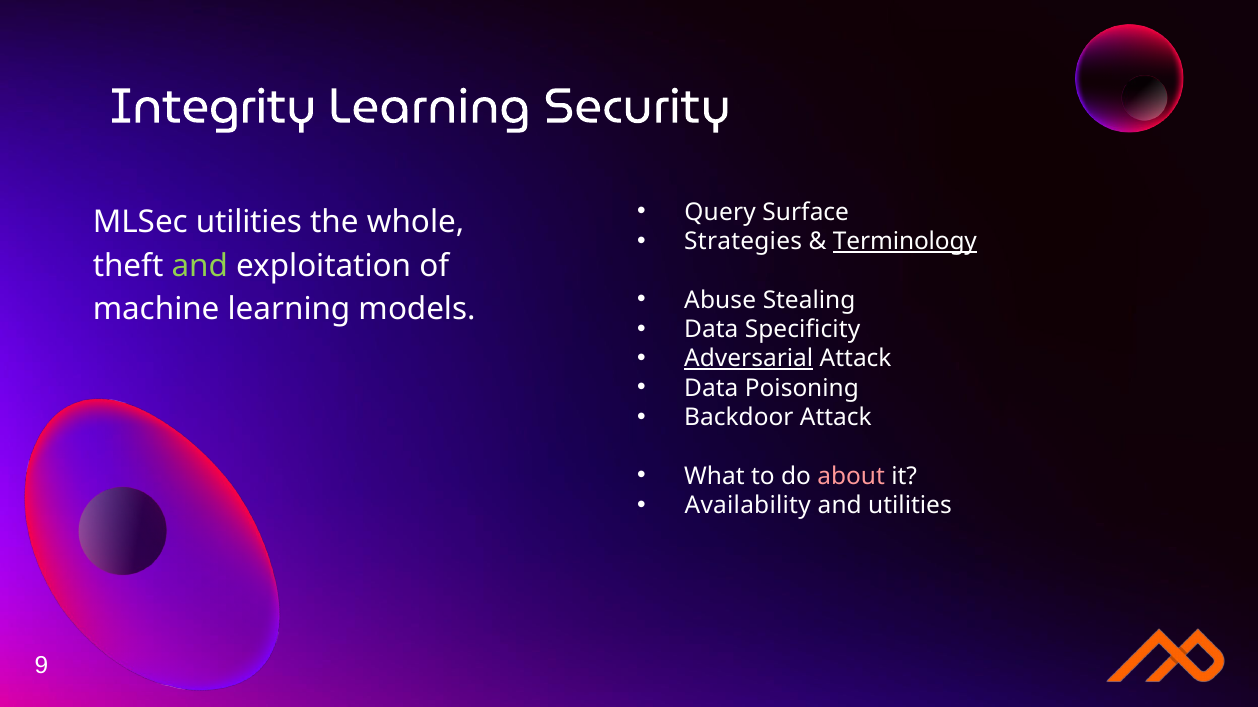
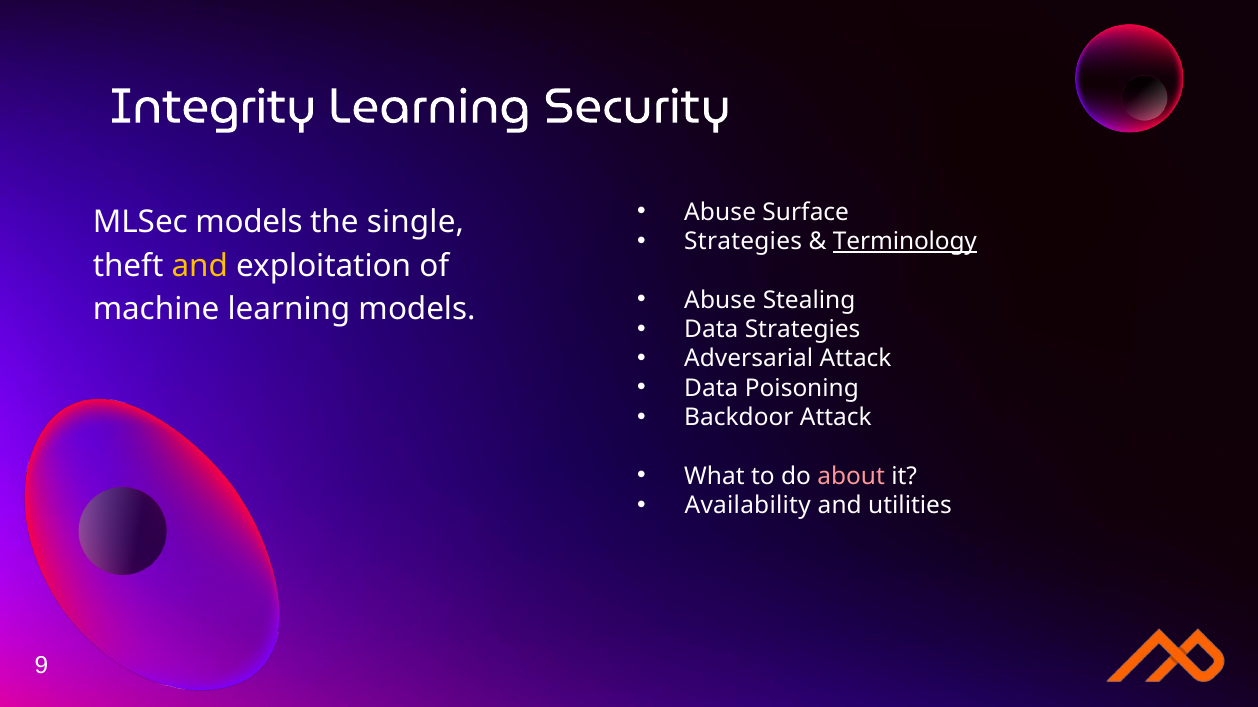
Query: Query -> Abuse (720, 212)
MLSec utilities: utilities -> models (249, 223)
whole: whole -> single (415, 223)
and colour: light green -> yellow (200, 266)
Data Specificity: Specificity -> Strategies (803, 330)
Adversarial underline: present -> none (749, 359)
